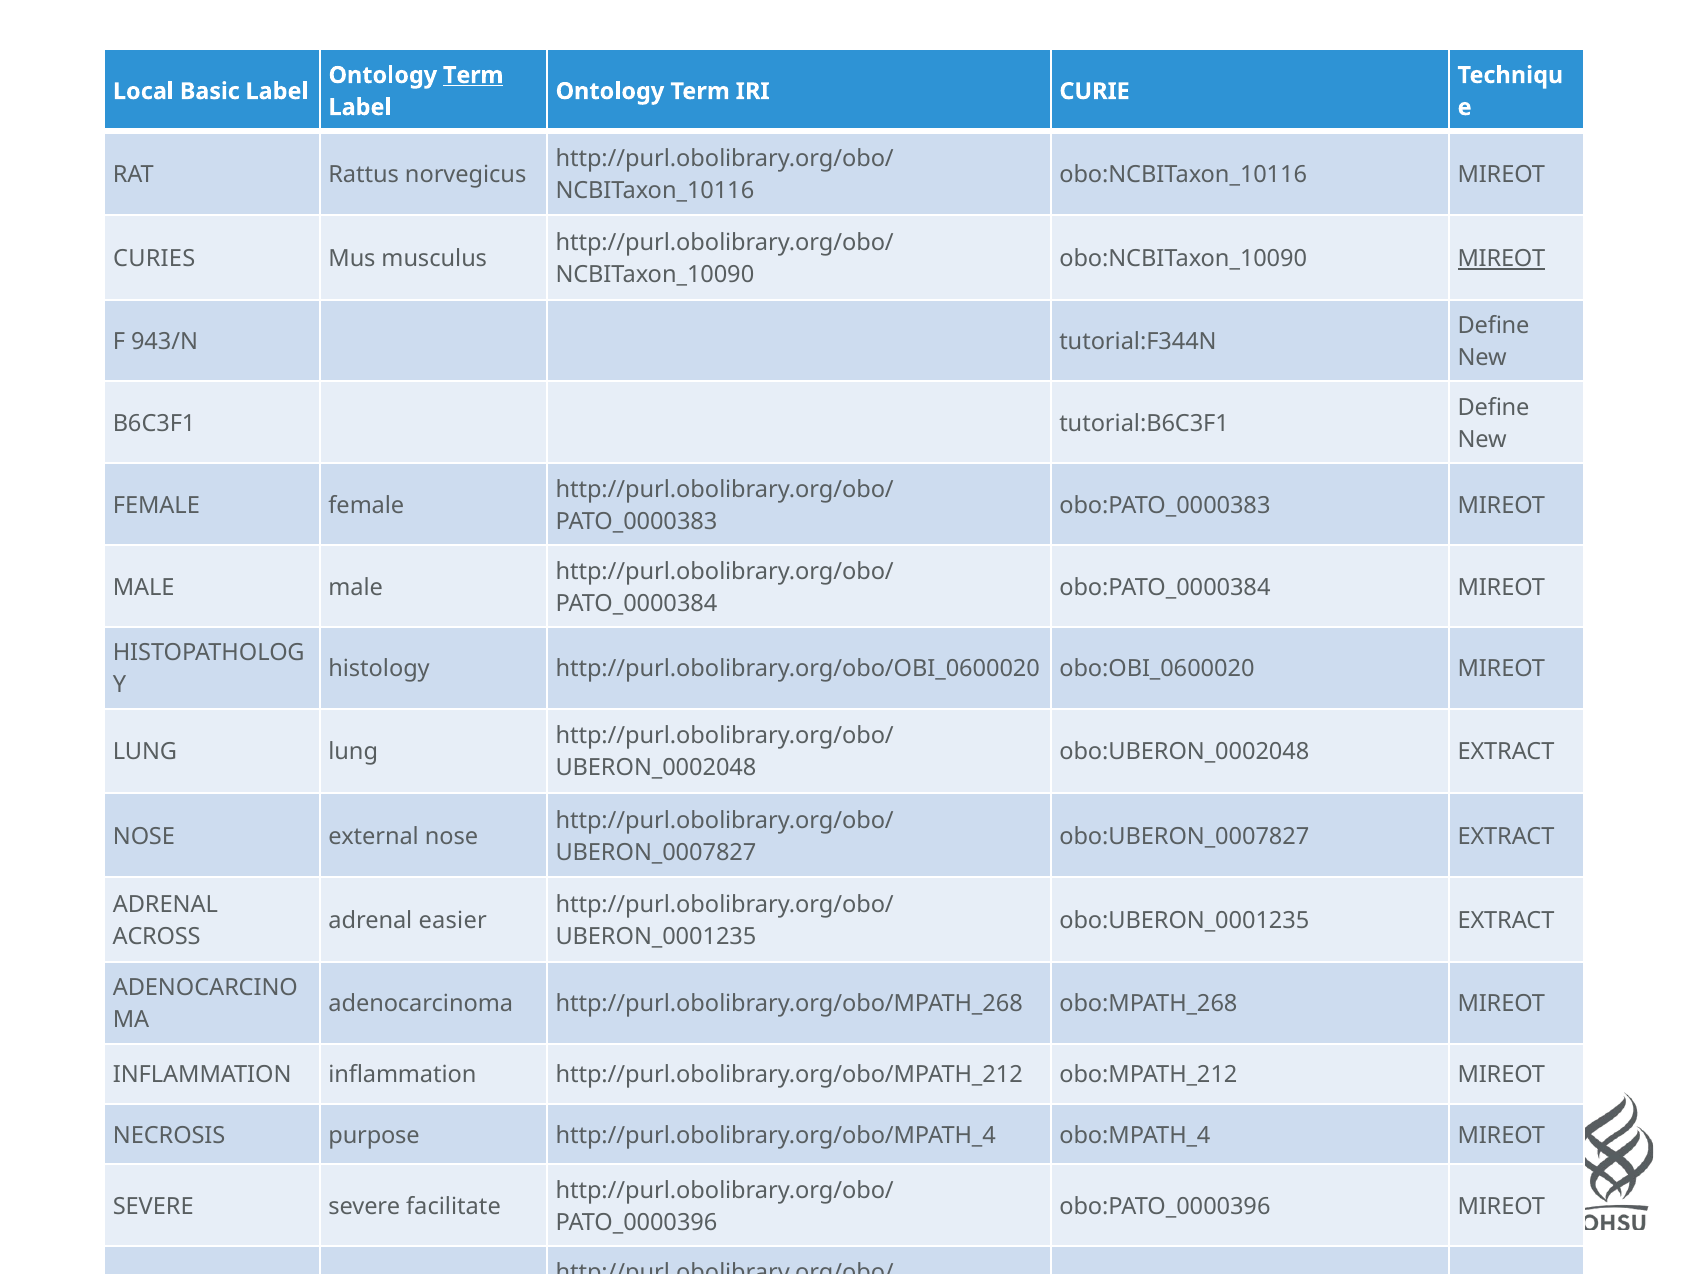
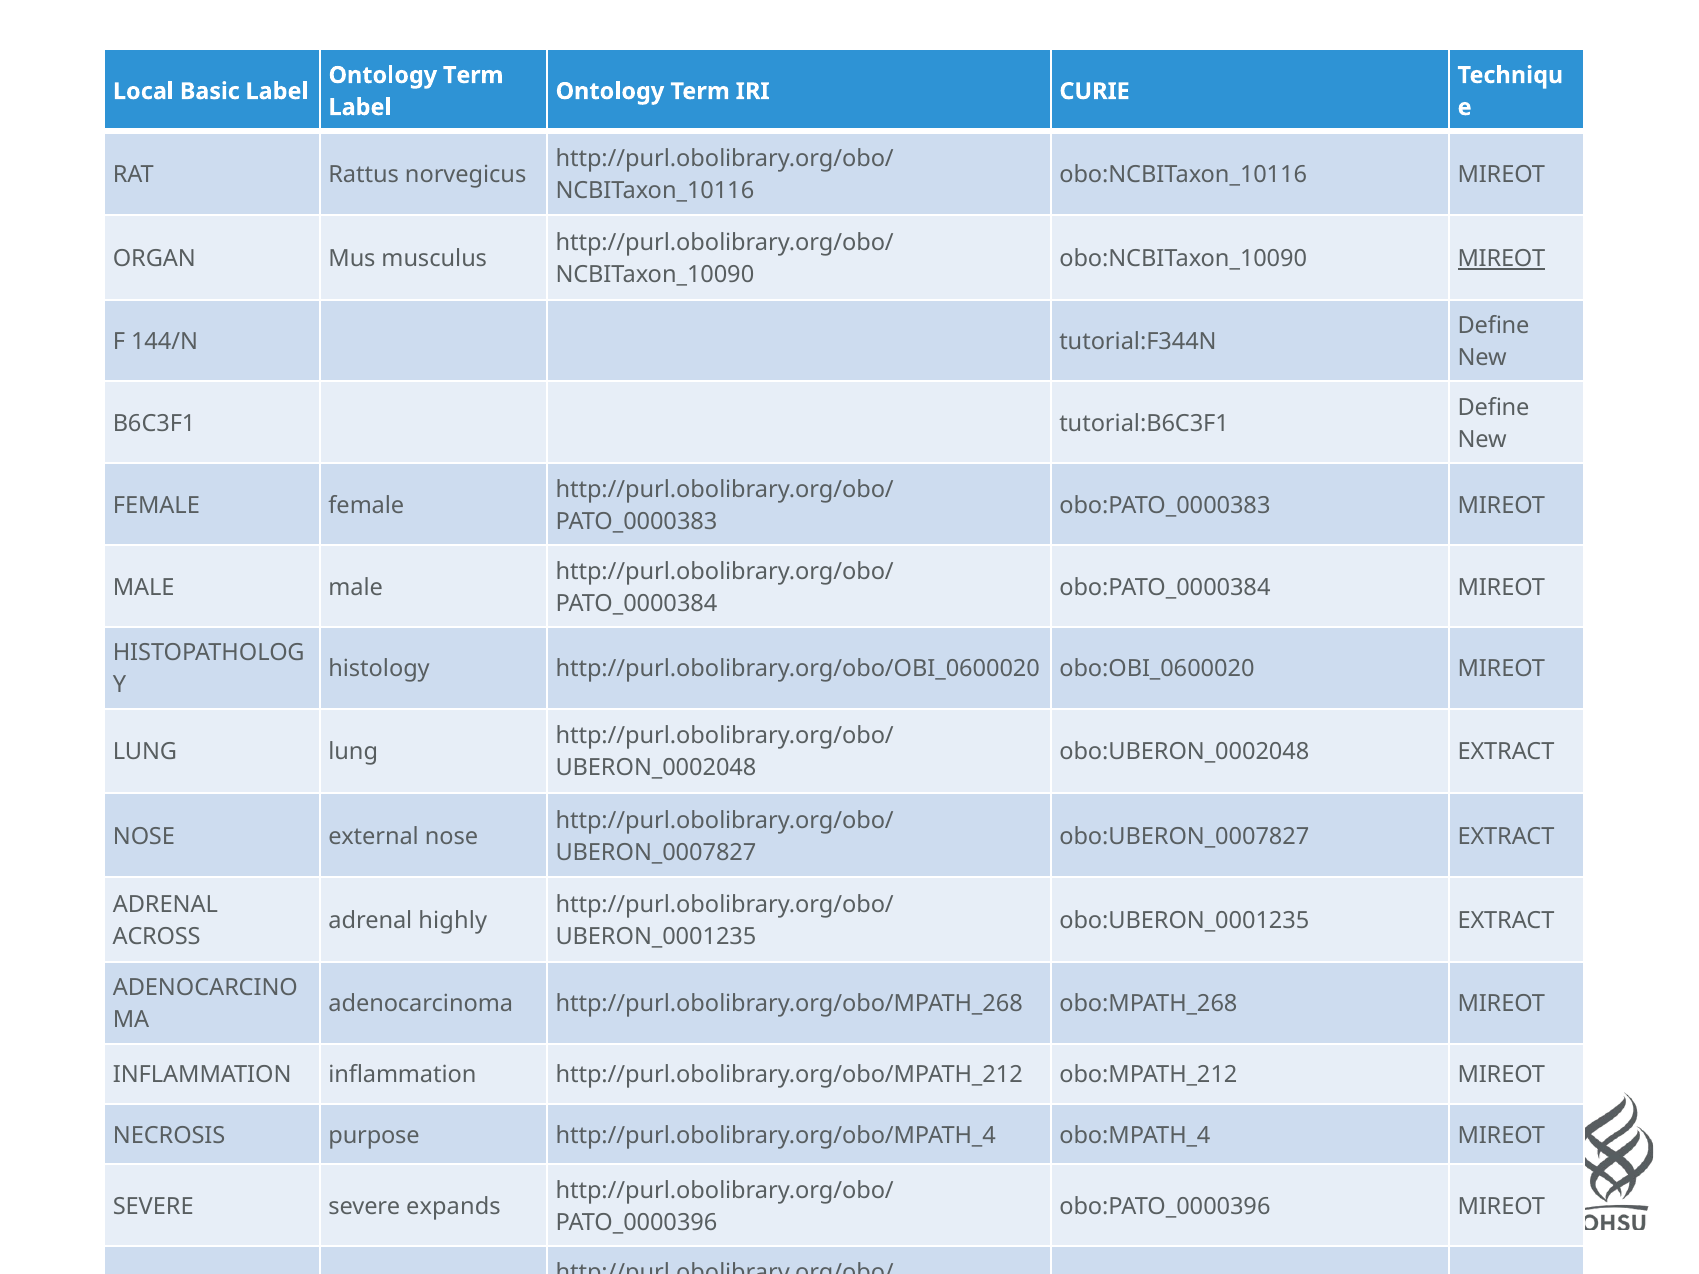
Term underline: present -> none (473, 75)
CURIES: CURIES -> ORGAN (154, 259)
943/N: 943/N -> 144/N (165, 342)
easier: easier -> highly (453, 921)
facilitate: facilitate -> expands (453, 1207)
